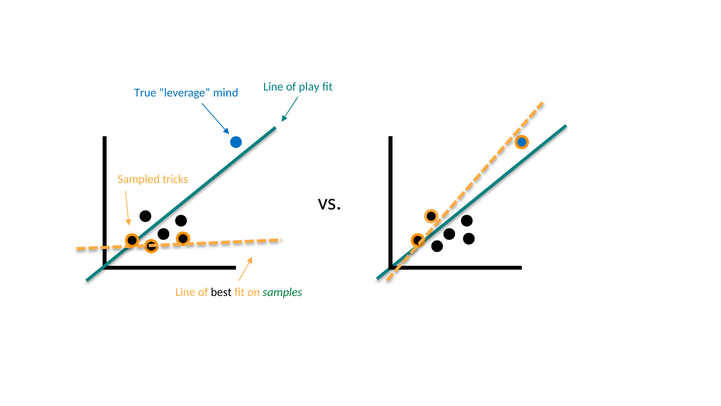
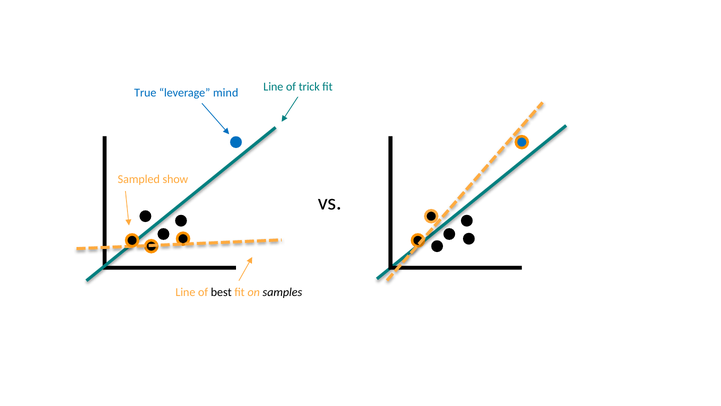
play: play -> trick (309, 87)
tricks: tricks -> show (175, 179)
samples colour: green -> black (282, 292)
